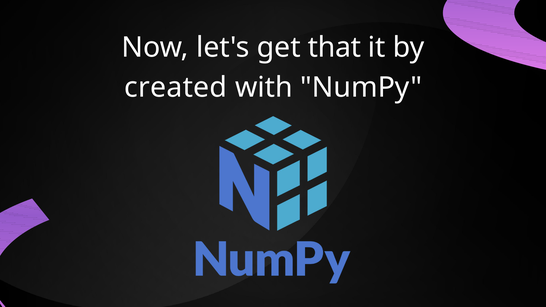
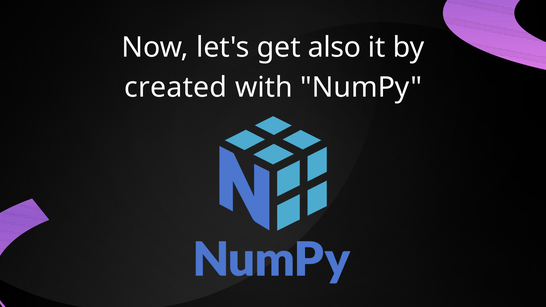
that: that -> also (334, 48)
